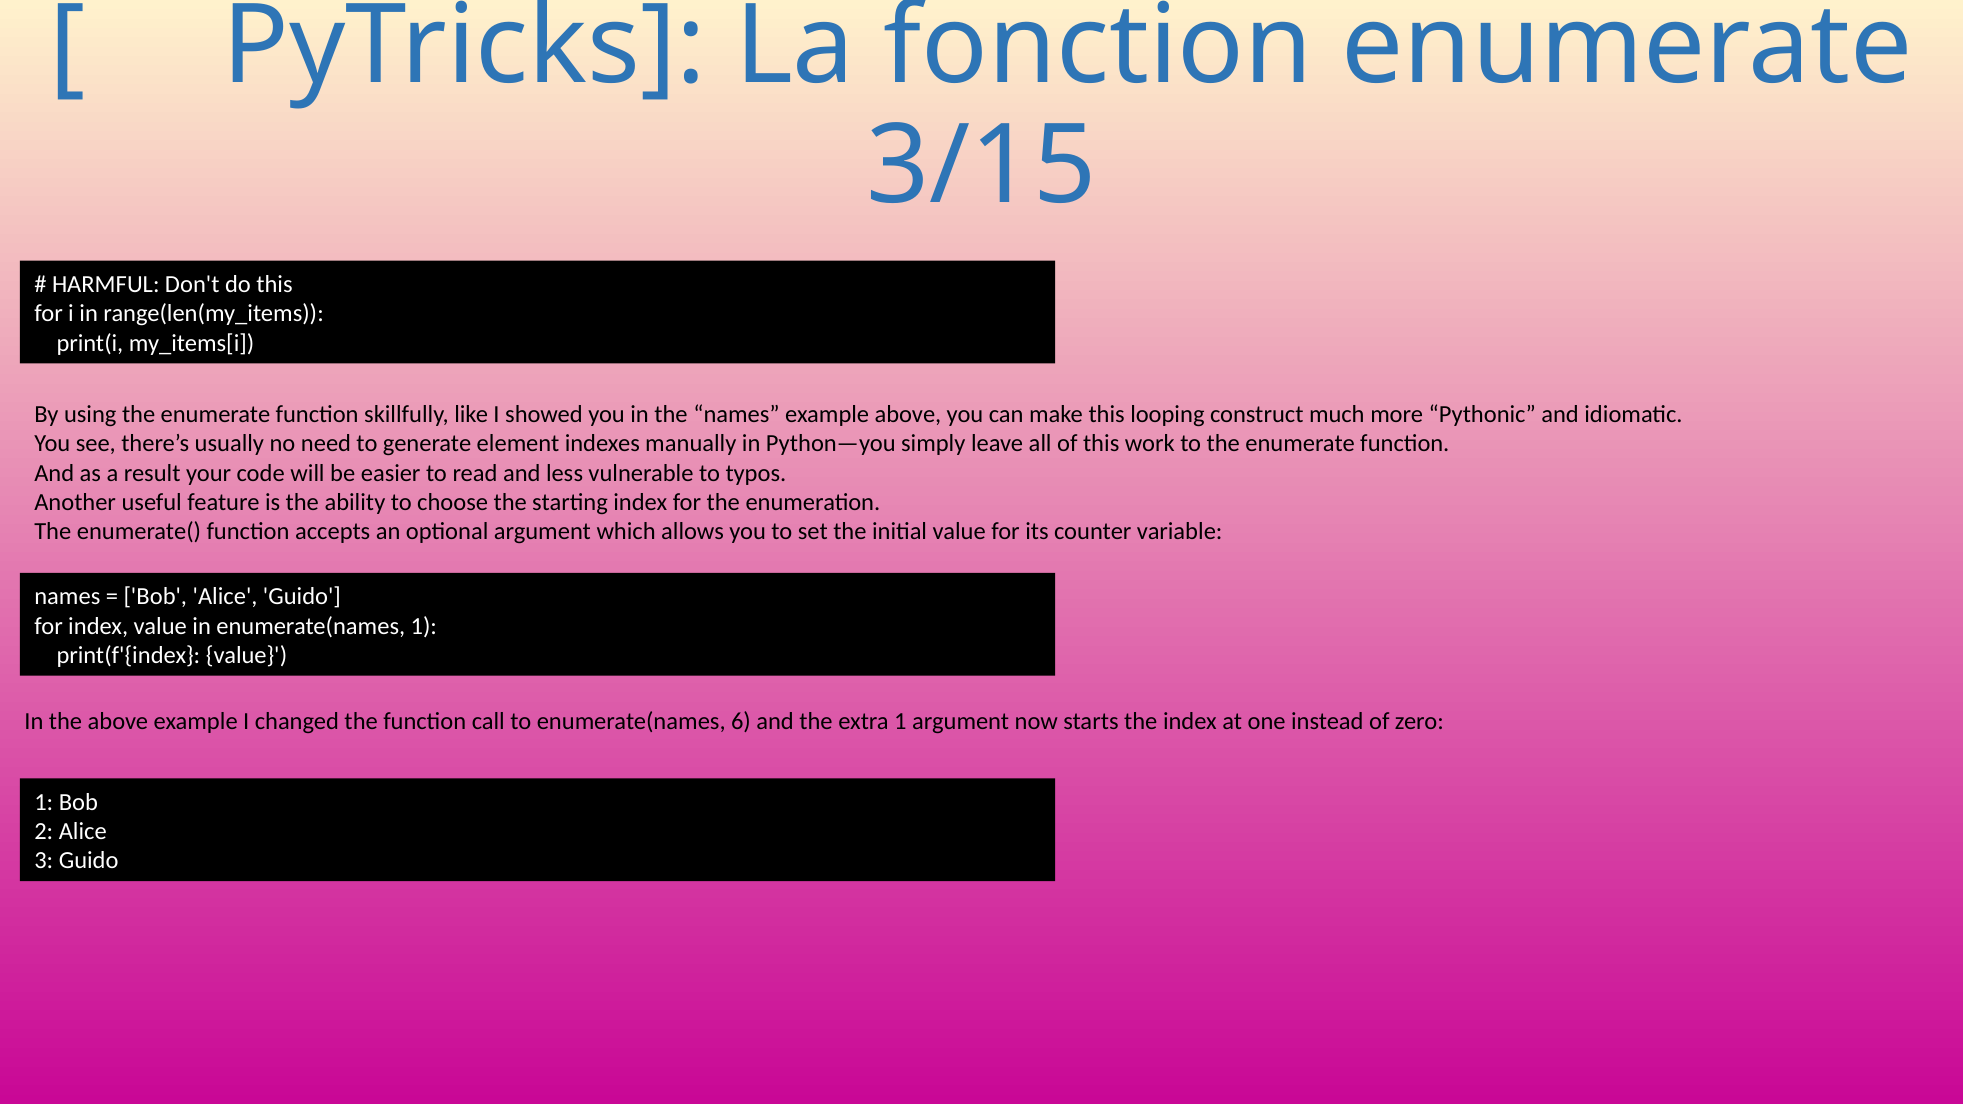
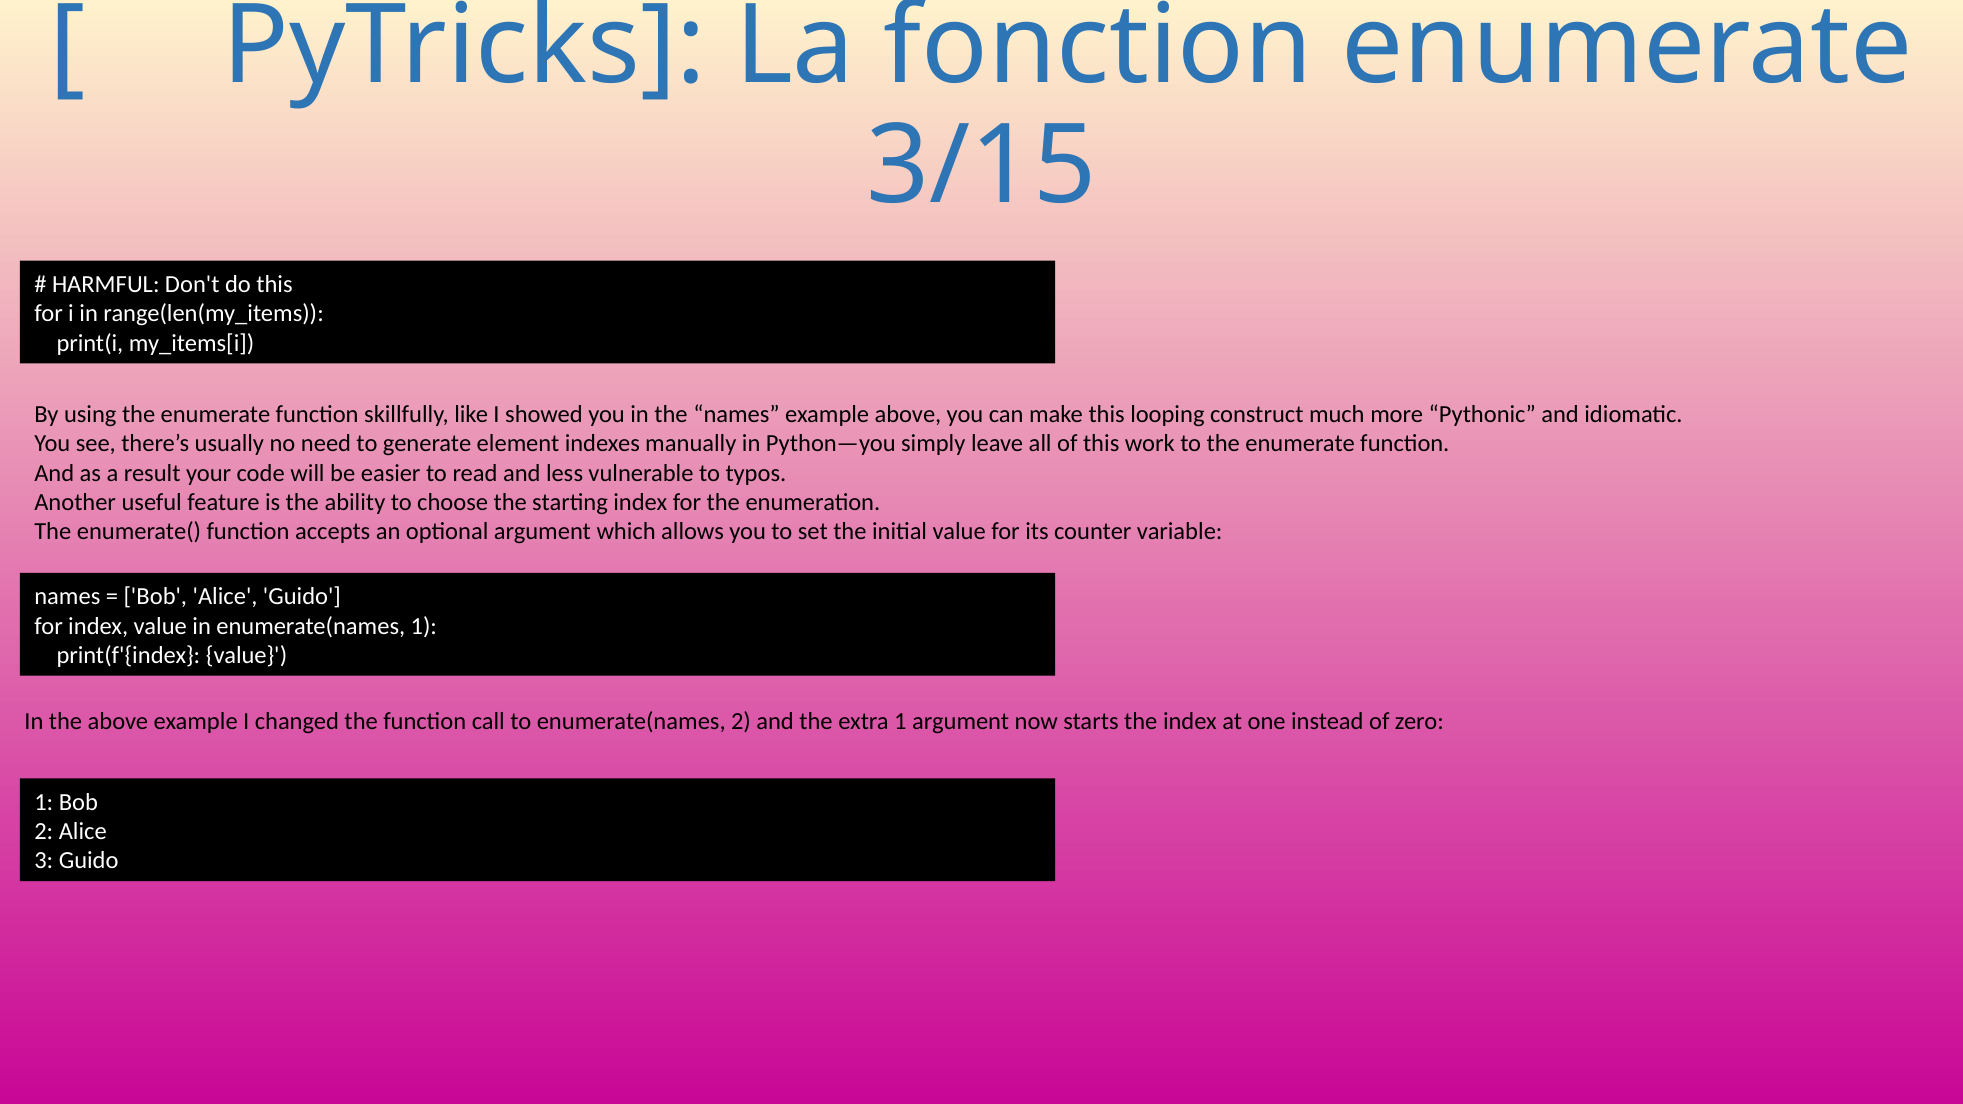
enumerate(names 6: 6 -> 2 (741, 721)
